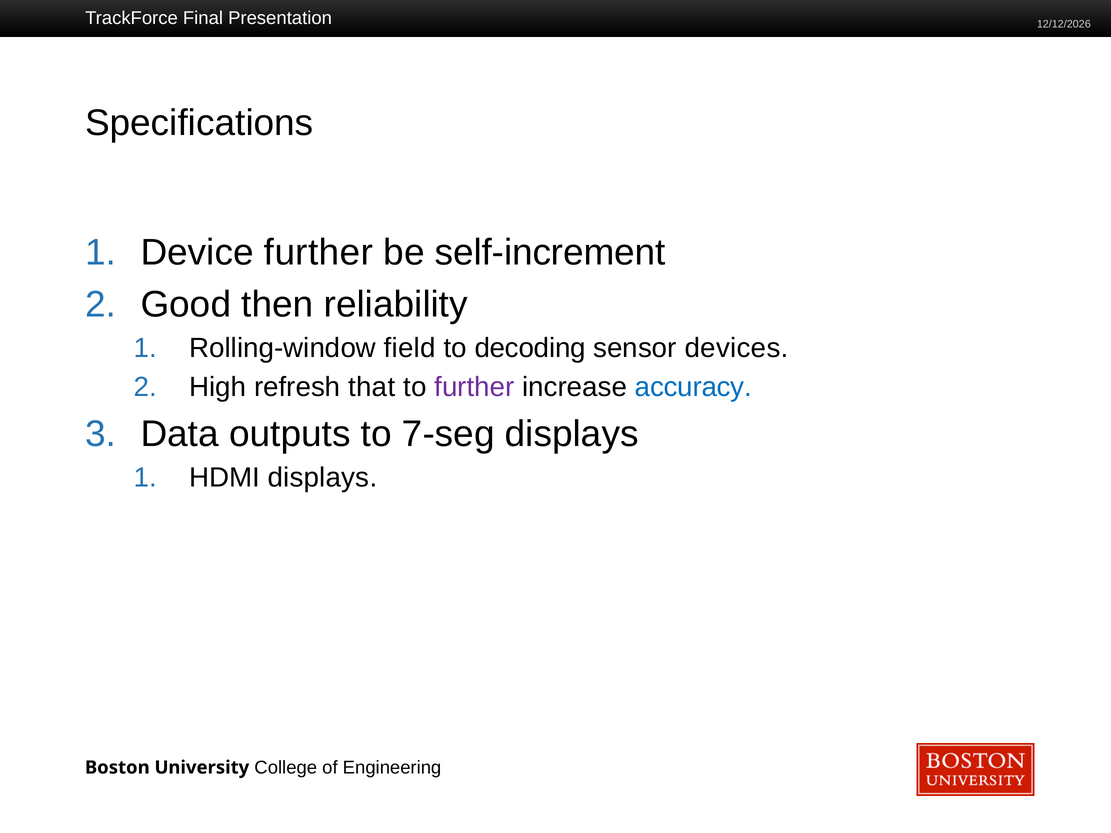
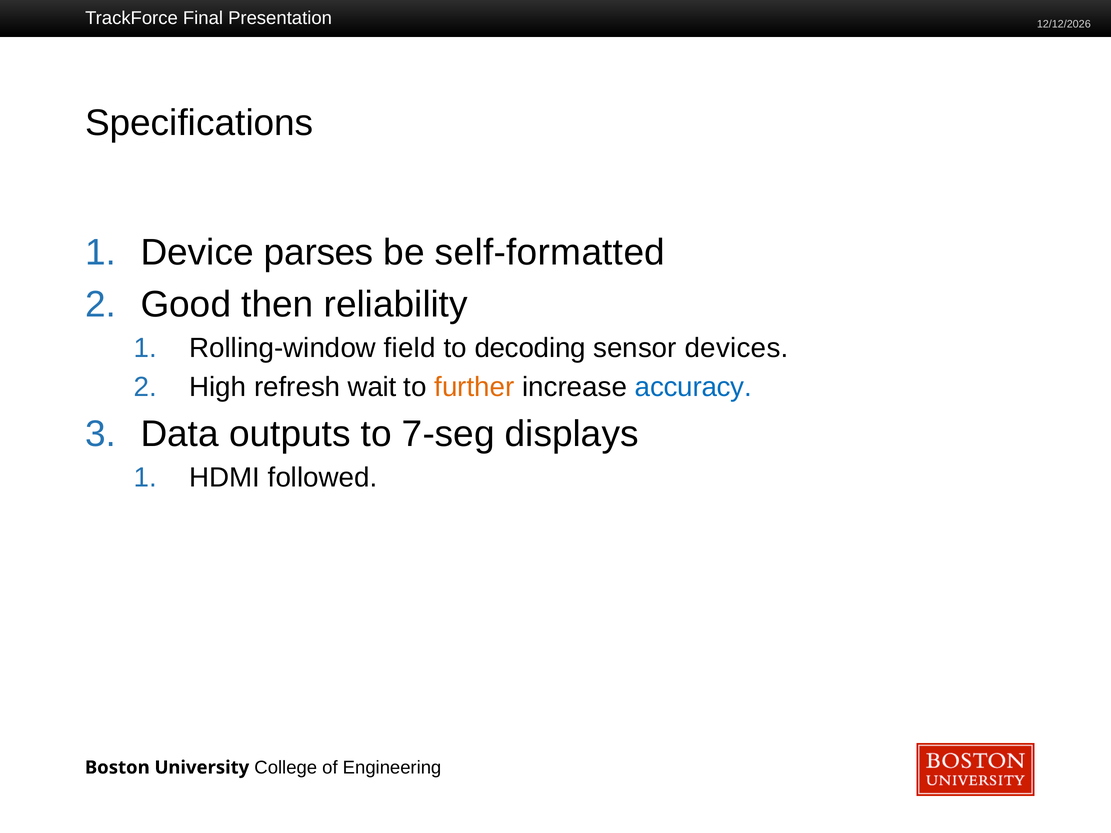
Device further: further -> parses (319, 253)
self-increment: self-increment -> self-formatted (550, 253)
that: that -> wait (372, 387)
further colour: purple -> orange (474, 387)
HDMI displays: displays -> followed (323, 478)
